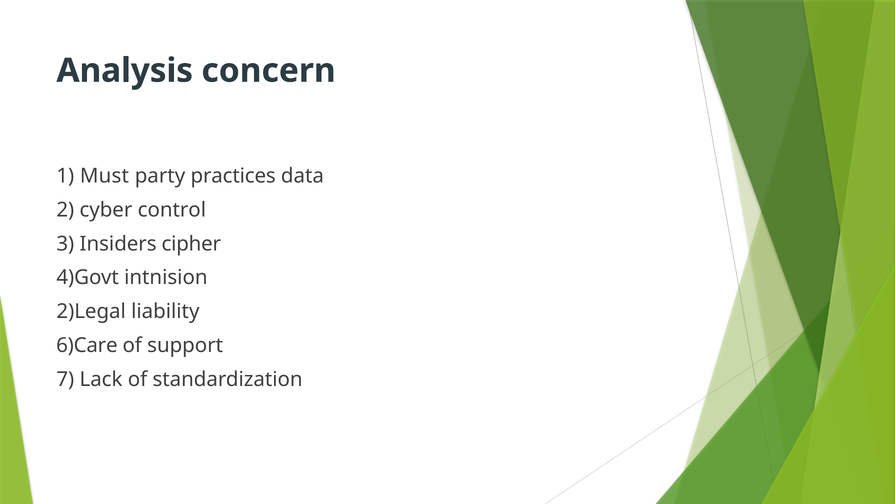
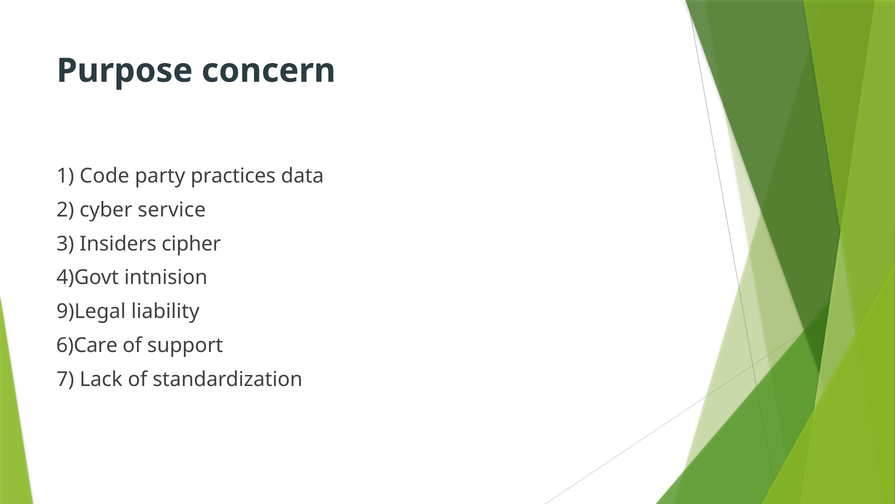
Analysis: Analysis -> Purpose (125, 71)
Must: Must -> Code (105, 176)
control: control -> service (172, 210)
2)Legal: 2)Legal -> 9)Legal (91, 311)
